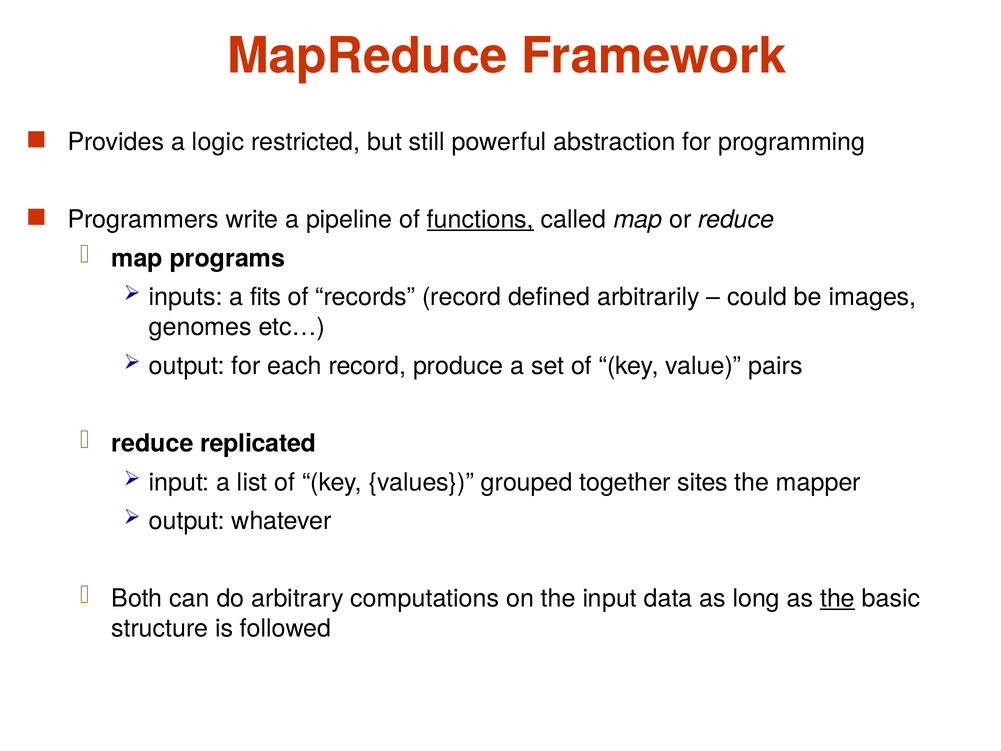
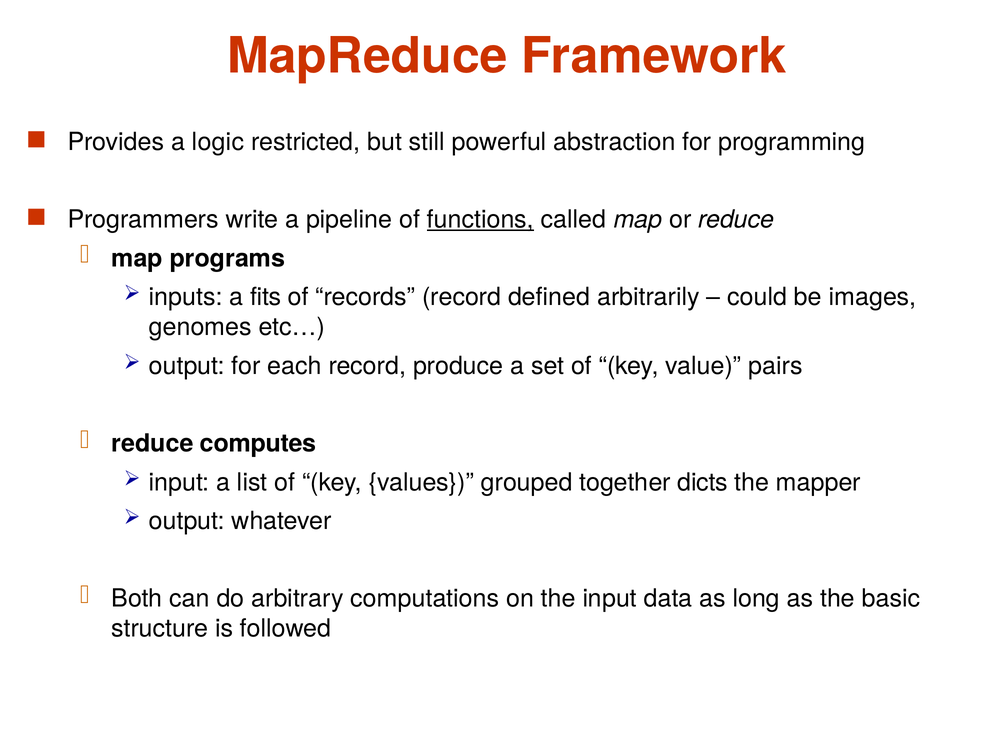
replicated: replicated -> computes (258, 443)
sites: sites -> dicts (703, 482)
the underline: present -> none (837, 598)
